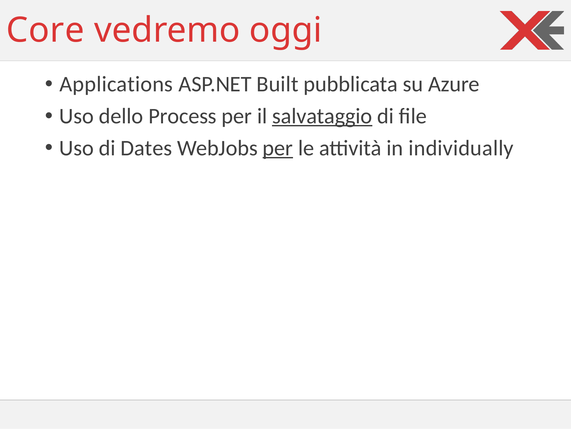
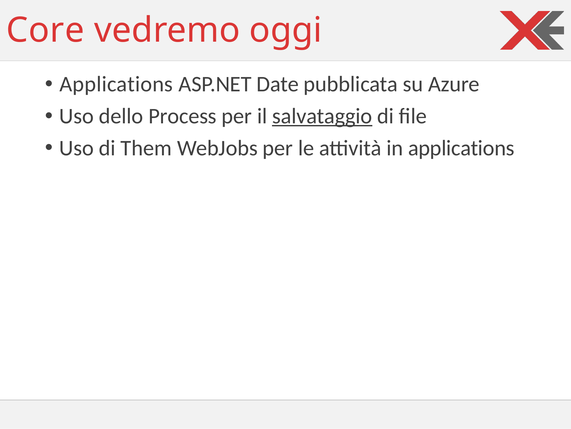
Built: Built -> Date (278, 84)
Dates: Dates -> Them (146, 148)
per underline: present -> none (278, 148)
in individually: individually -> applications (461, 148)
